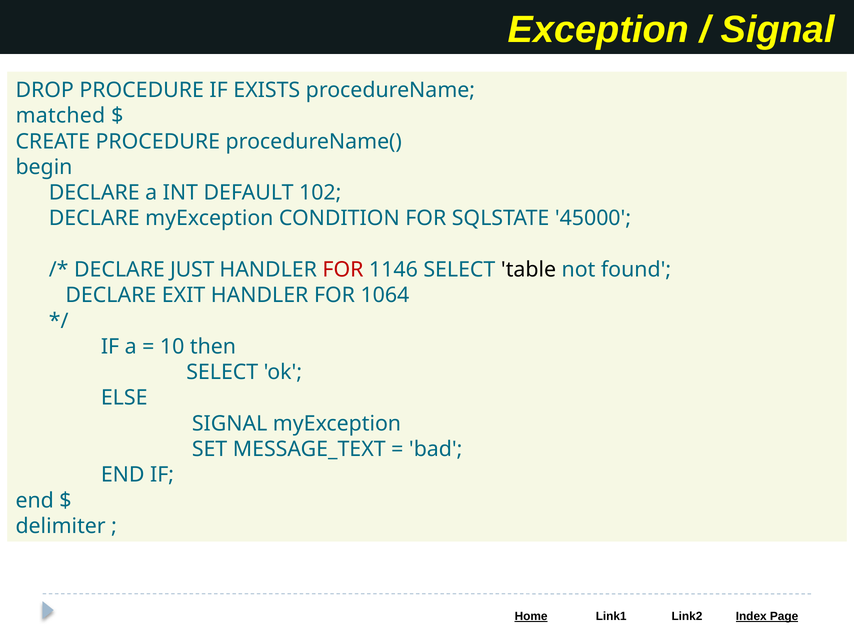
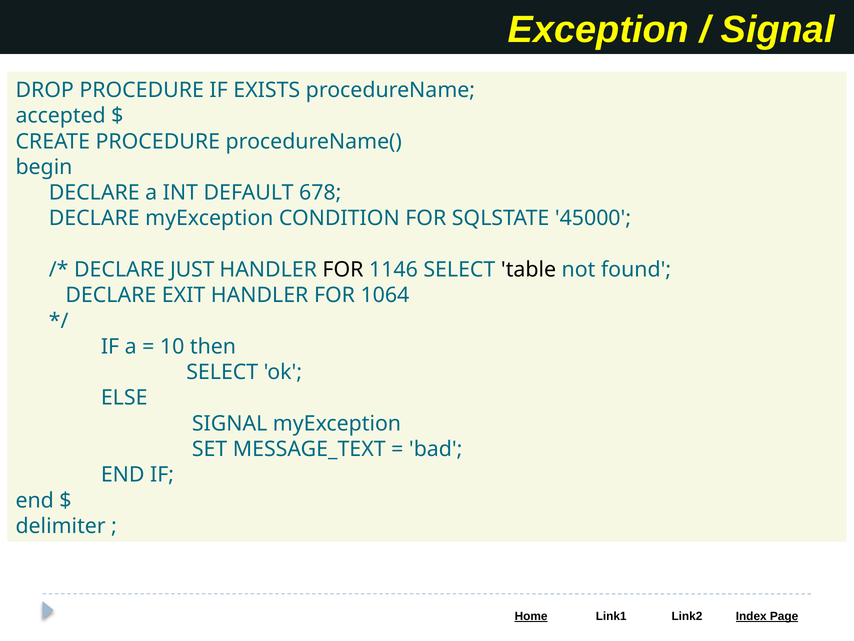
matched: matched -> accepted (61, 116)
102: 102 -> 678 (320, 193)
FOR colour: red -> black (343, 269)
